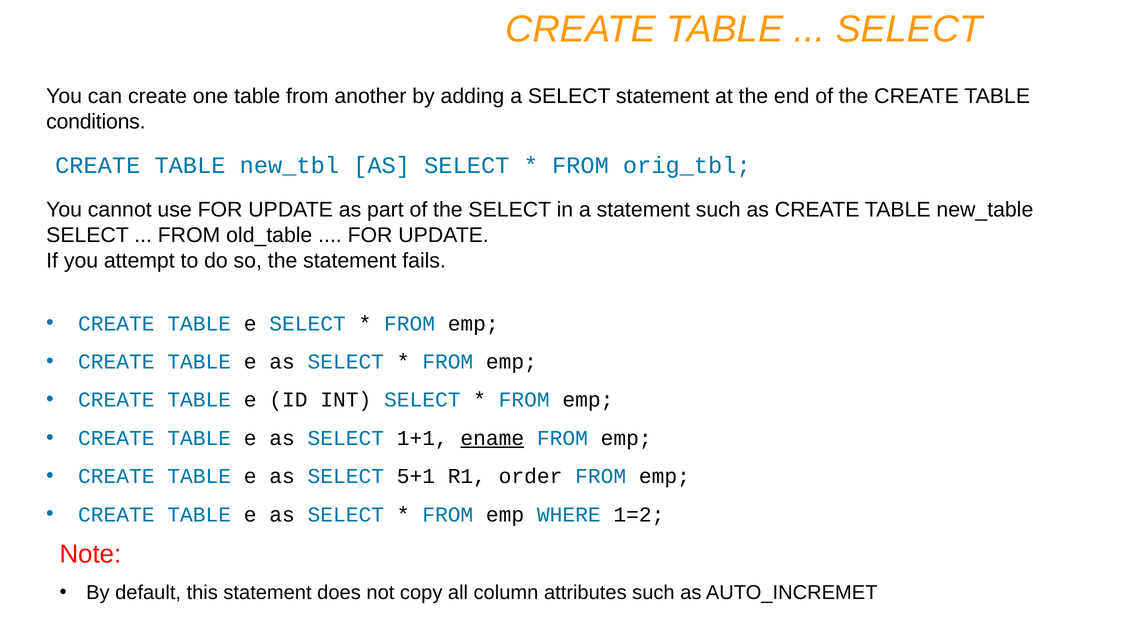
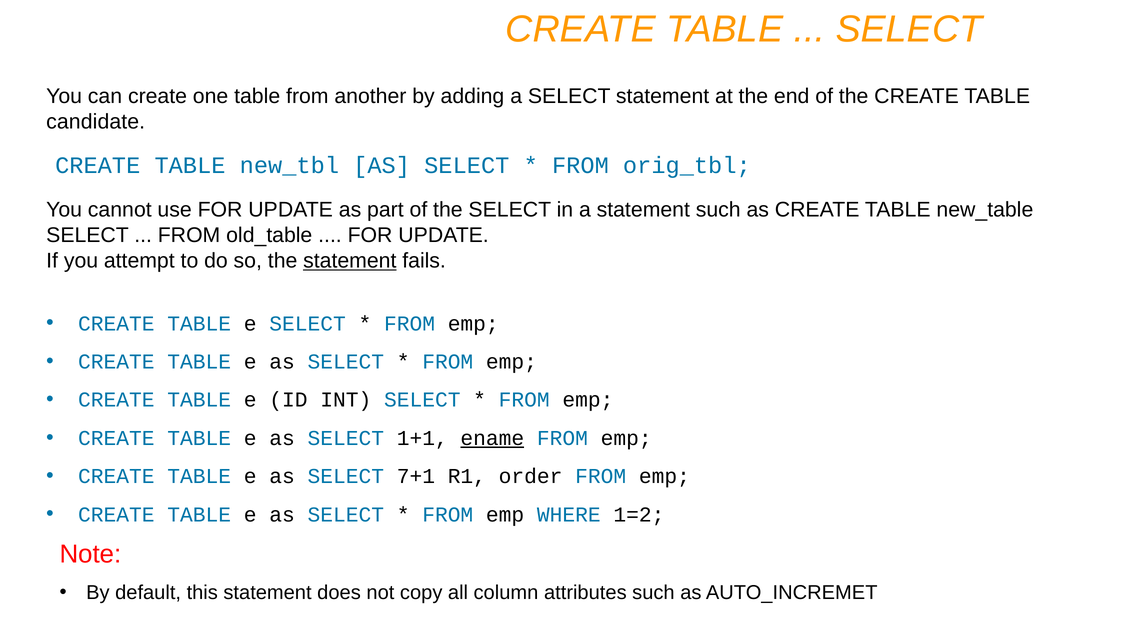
conditions: conditions -> candidate (96, 122)
statement underline: none -> present (350, 261)
5+1: 5+1 -> 7+1 (416, 477)
